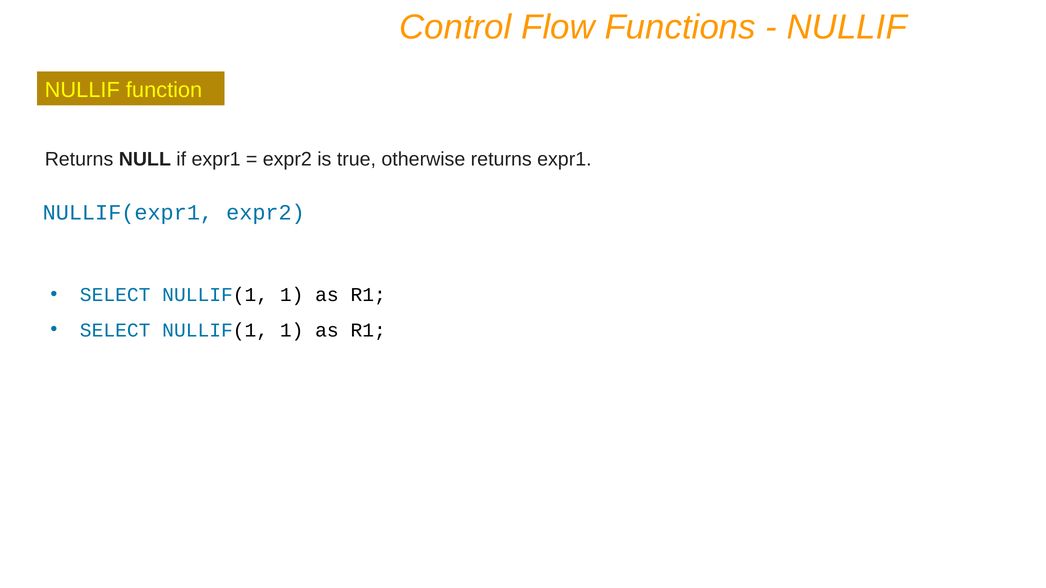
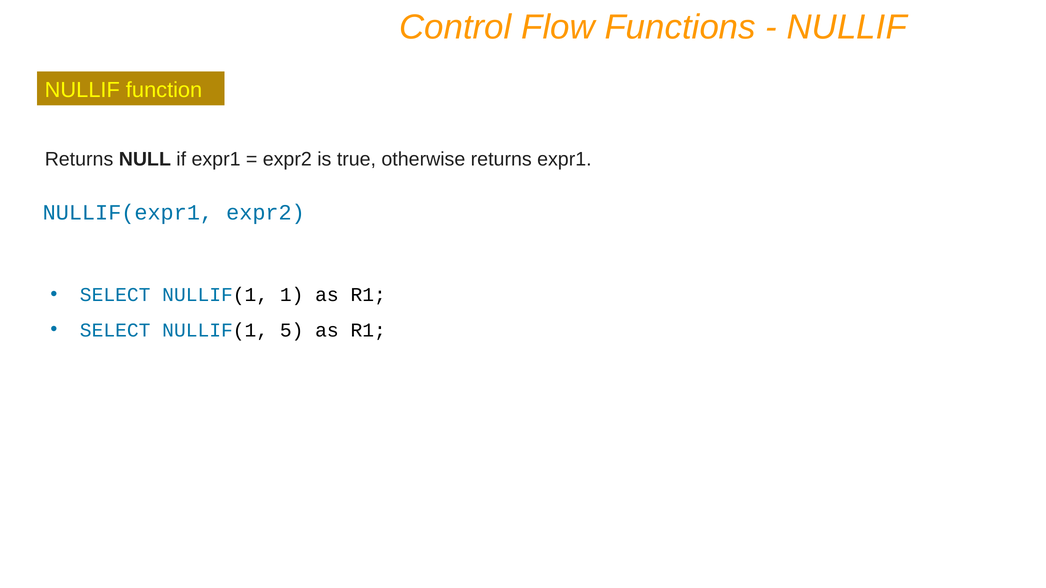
1: 1 -> 5 (292, 330)
